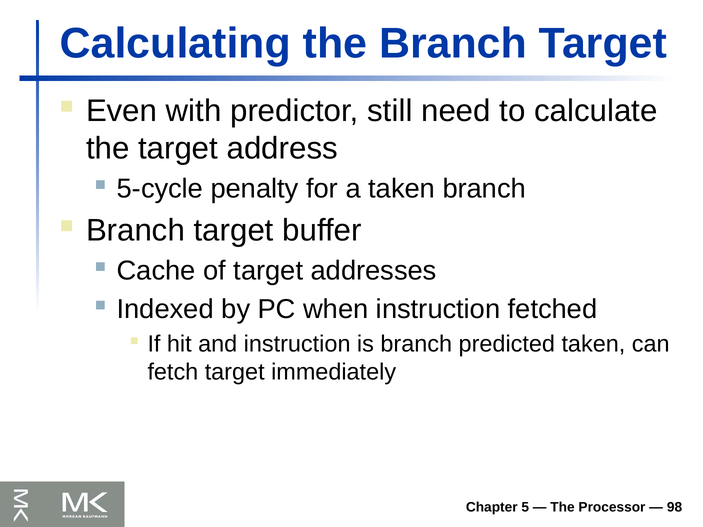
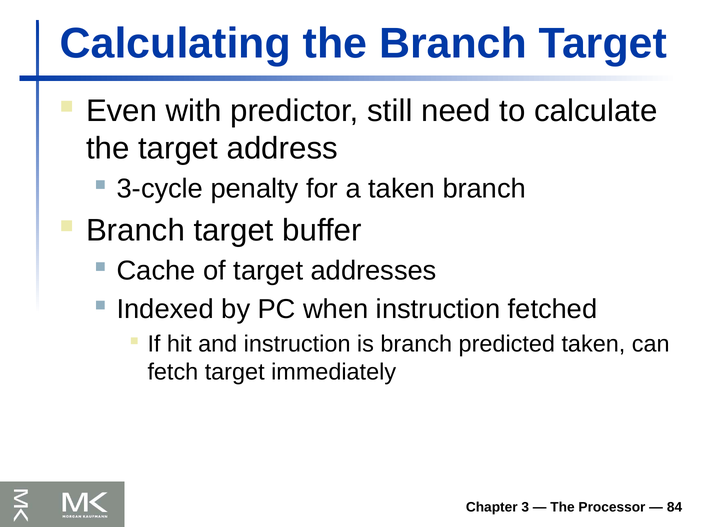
5-cycle: 5-cycle -> 3-cycle (160, 189)
5: 5 -> 3 (525, 507)
98: 98 -> 84 (675, 507)
